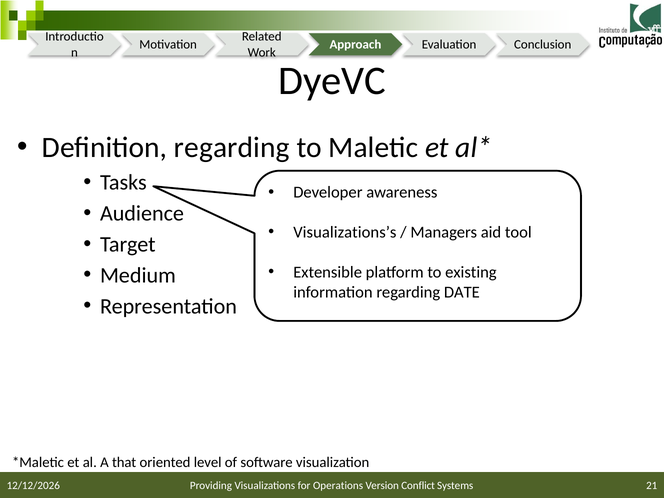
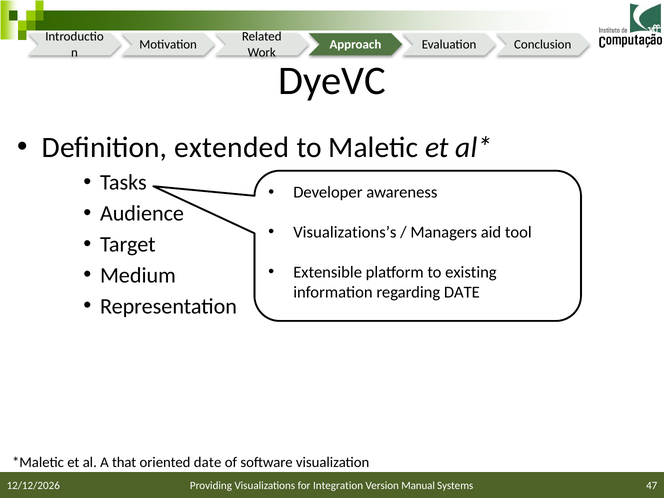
Definition regarding: regarding -> extended (232, 148)
oriented level: level -> date (208, 463)
Operations: Operations -> Integration (338, 485)
Conflict: Conflict -> Manual (418, 485)
21: 21 -> 47 (652, 485)
